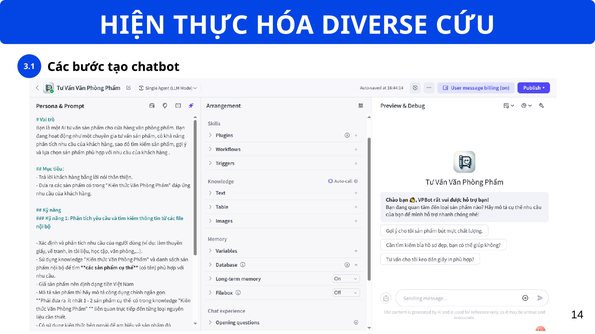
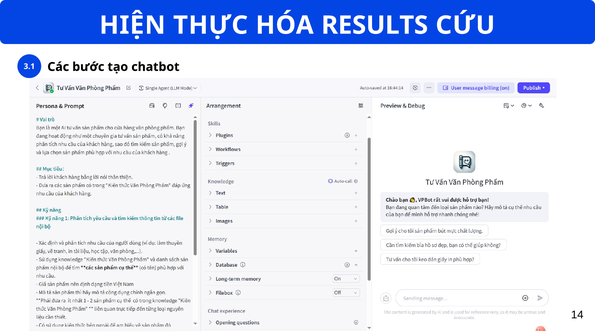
DIVERSE: DIVERSE -> RESULTS (375, 25)
